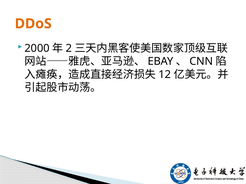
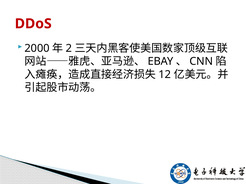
DDoS colour: orange -> red (33, 24)
